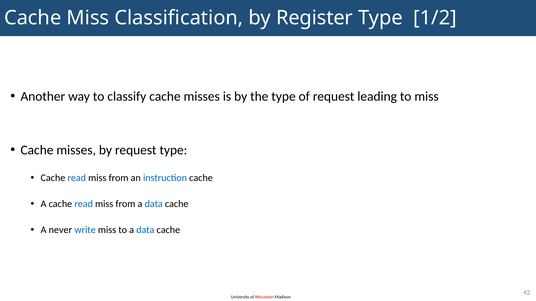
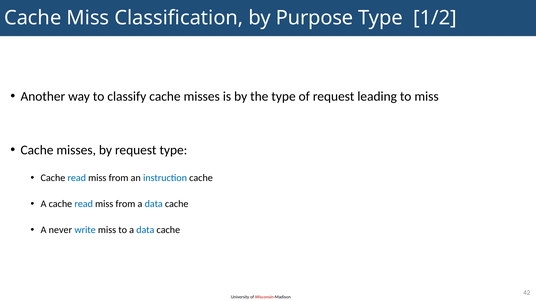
Register: Register -> Purpose (315, 18)
